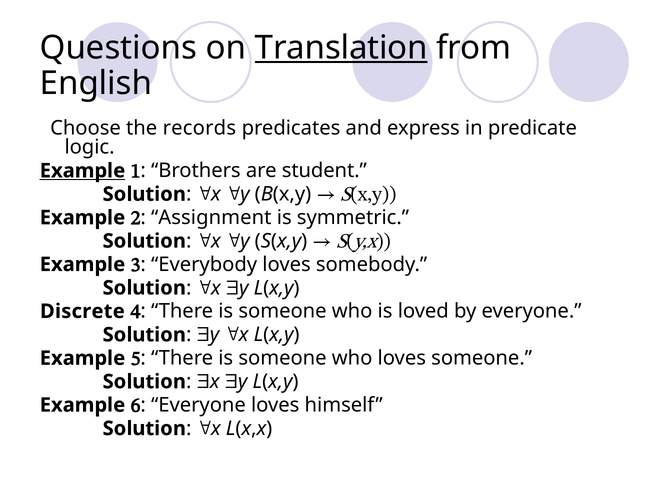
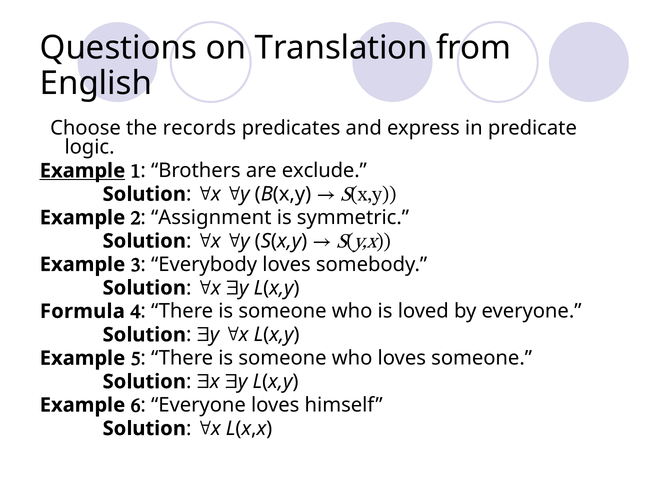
Translation underline: present -> none (341, 48)
student: student -> exclude (324, 171)
Discrete: Discrete -> Formula (82, 312)
